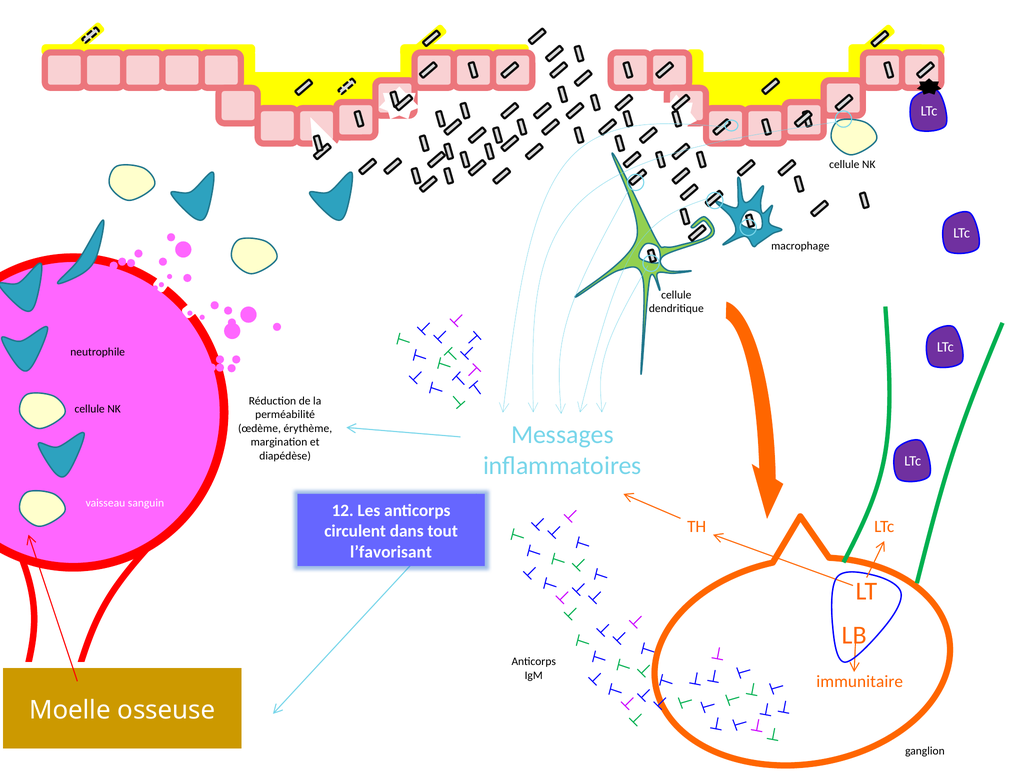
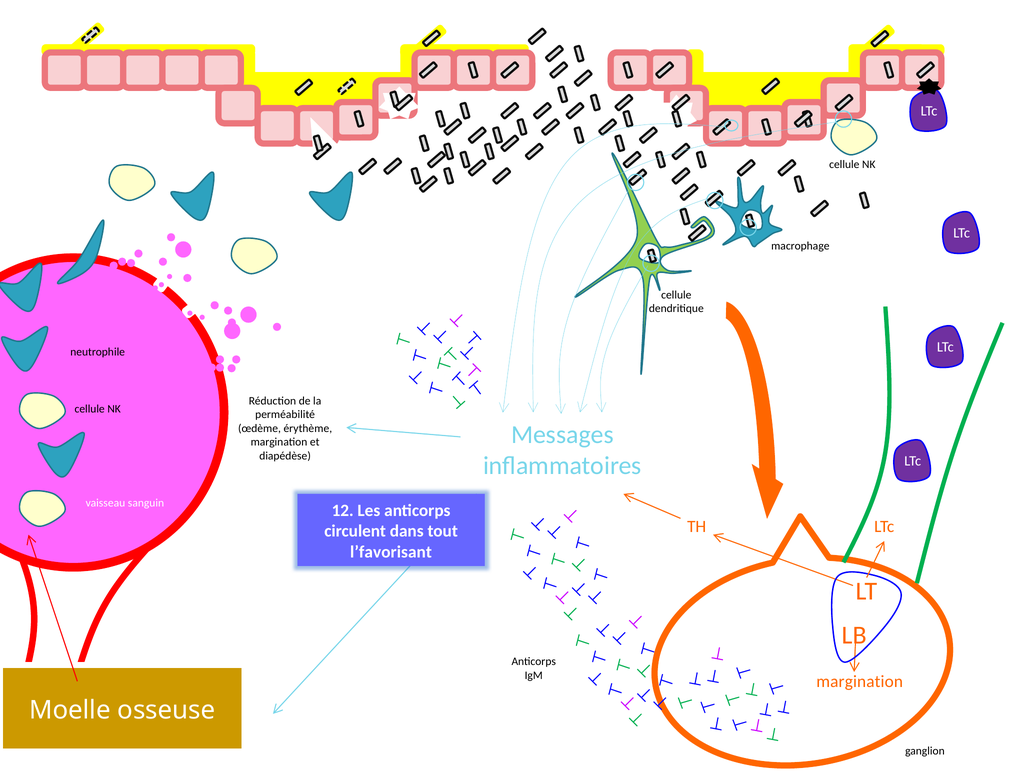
immunitaire: immunitaire -> margination (860, 682)
